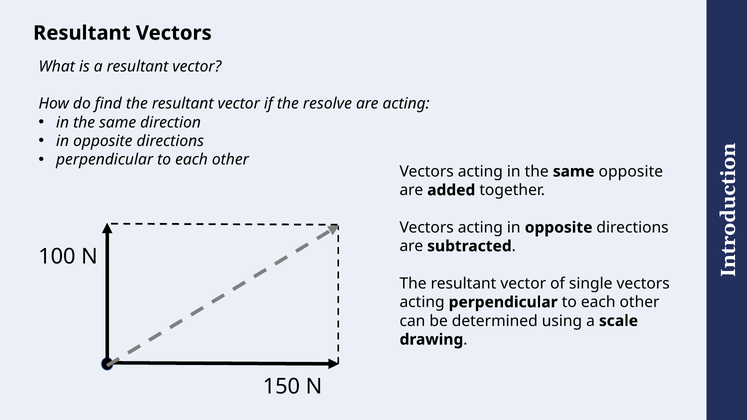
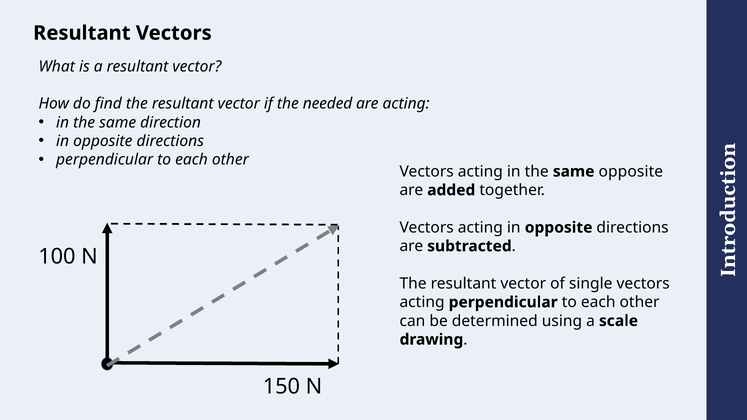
resolve: resolve -> needed (328, 104)
